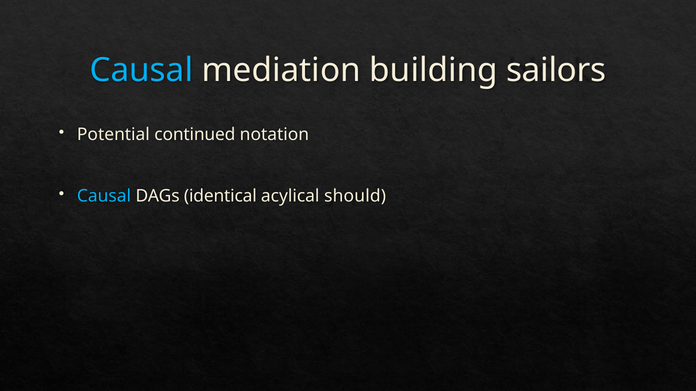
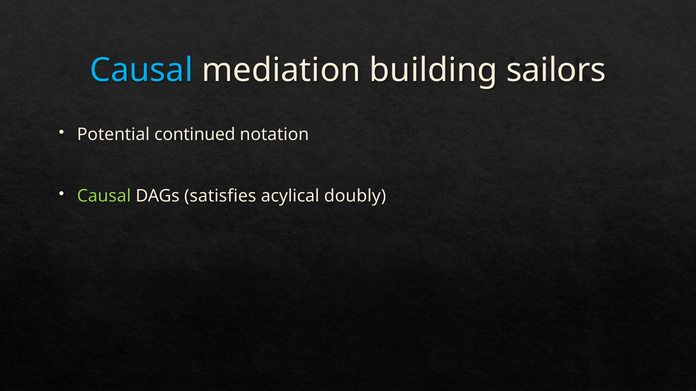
Causal colour: light blue -> light green (104, 196)
identical: identical -> satisfies (220, 196)
should: should -> doubly (355, 196)
